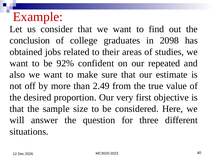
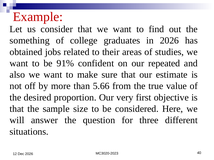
conclusion: conclusion -> something (30, 41)
in 2098: 2098 -> 2026 (169, 41)
92%: 92% -> 91% (65, 63)
2.49: 2.49 -> 5.66 (101, 86)
